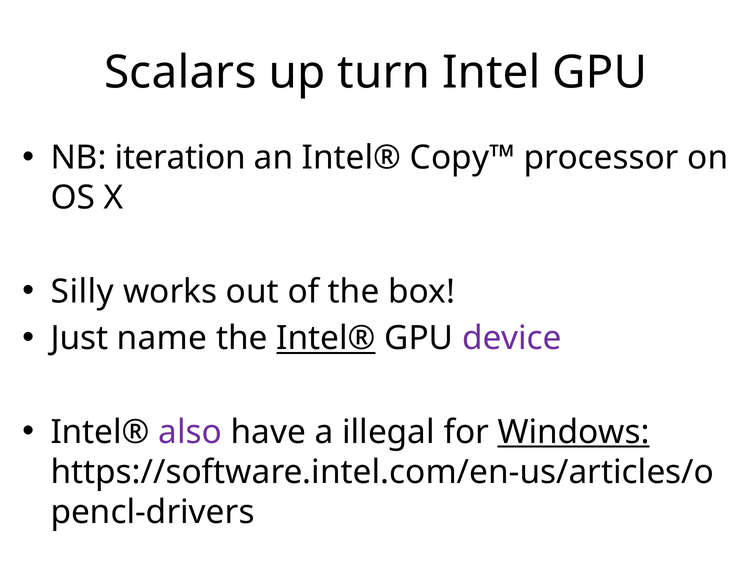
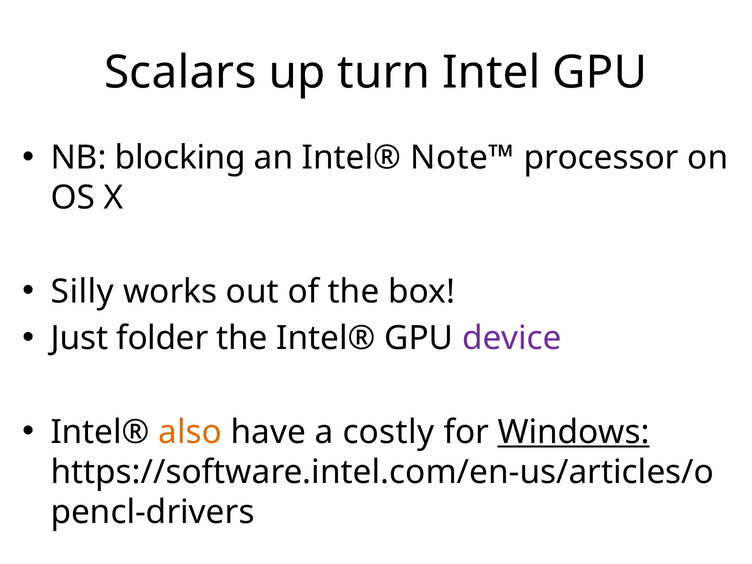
iteration: iteration -> blocking (180, 158)
Copy™: Copy™ -> Note™ (462, 158)
name: name -> folder (162, 338)
Intel® underline: present -> none (326, 338)
also colour: purple -> orange (190, 432)
illegal: illegal -> costly (388, 432)
